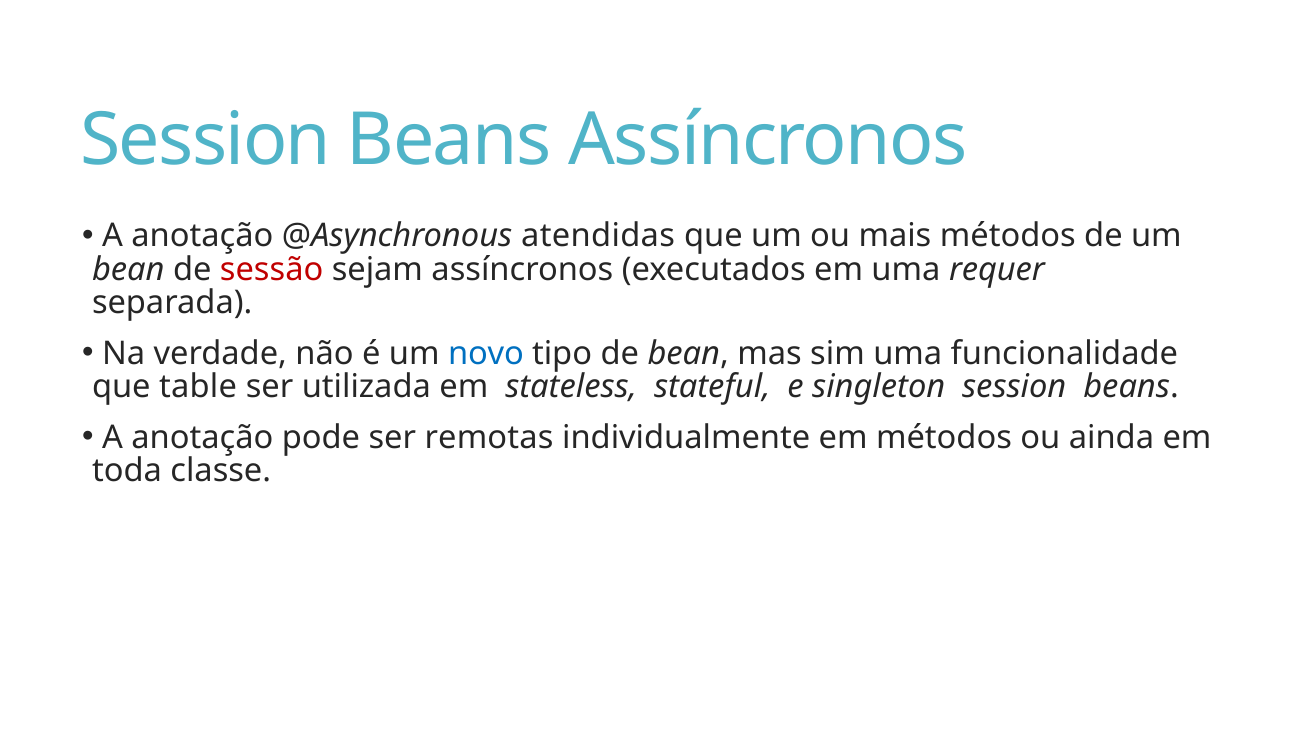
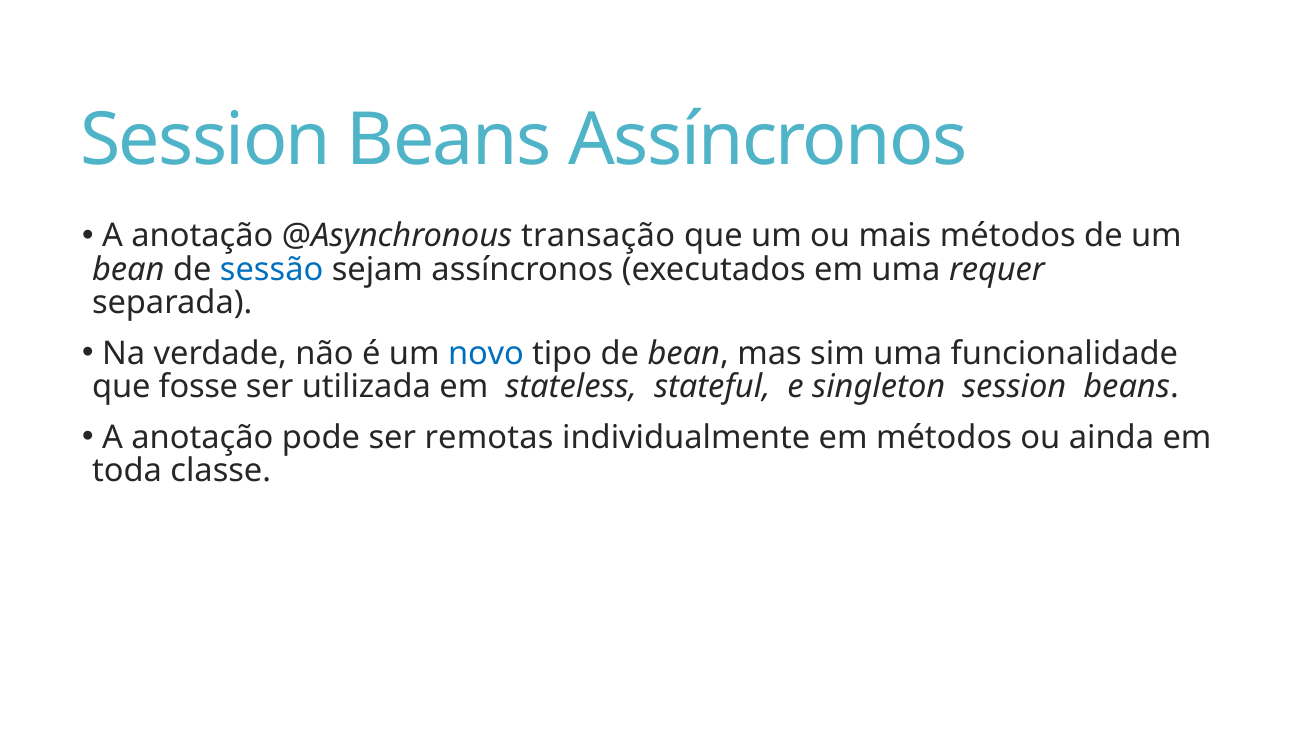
atendidas: atendidas -> transação (598, 236)
sessão colour: red -> blue (272, 269)
table: table -> fosse (198, 387)
